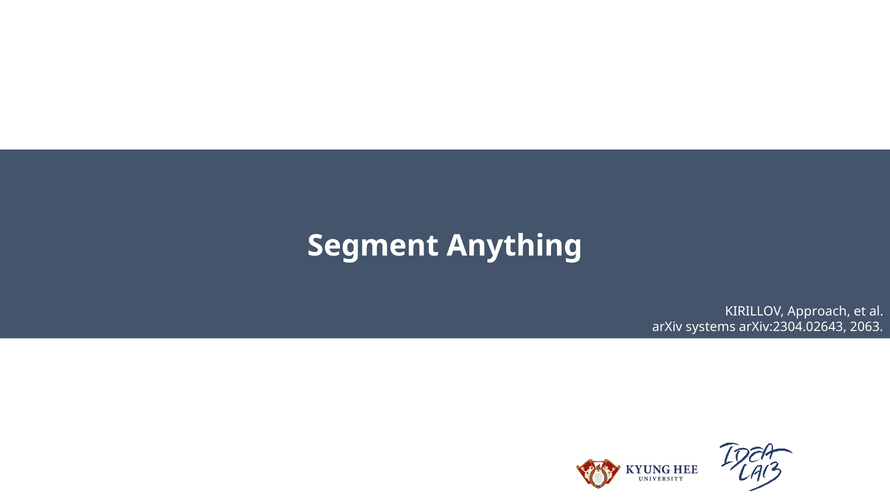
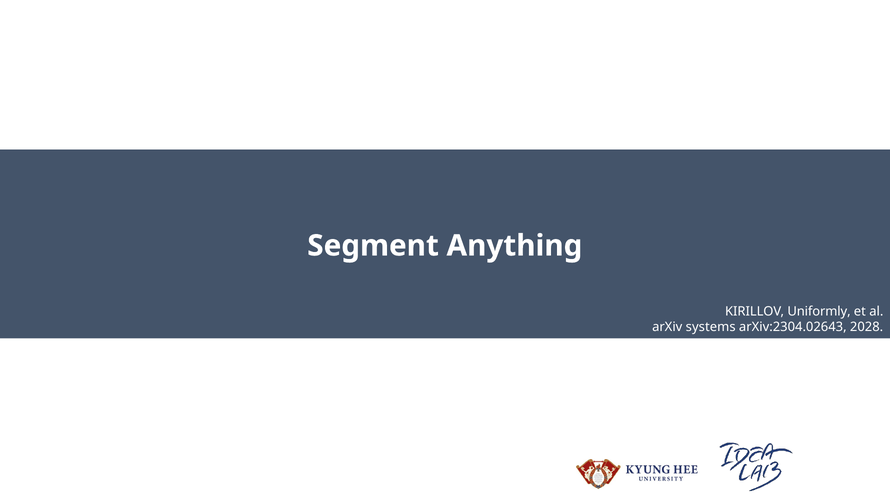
Approach: Approach -> Uniformly (819, 311)
2063: 2063 -> 2028 (867, 327)
